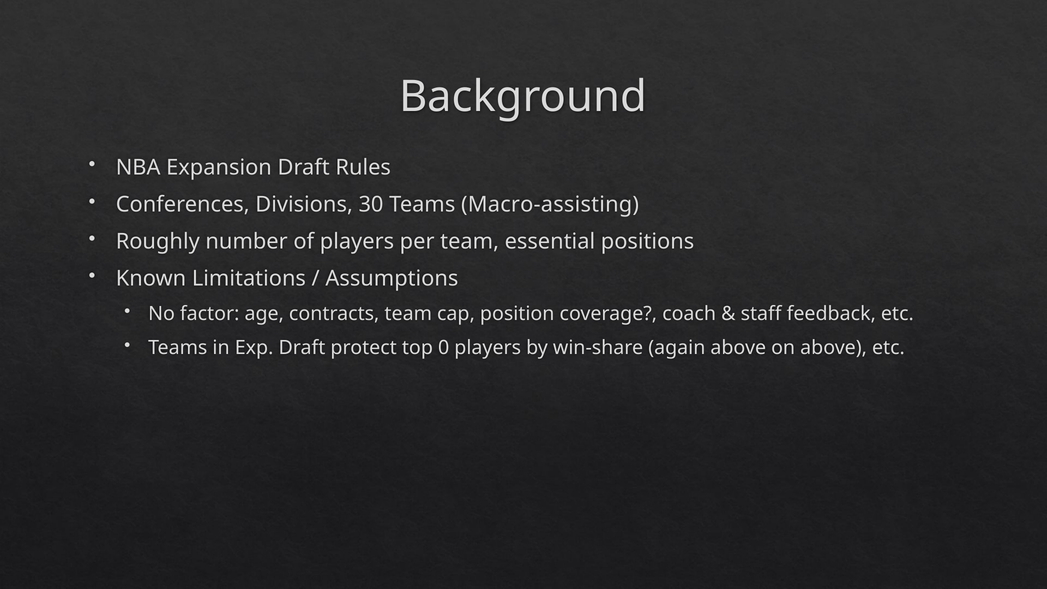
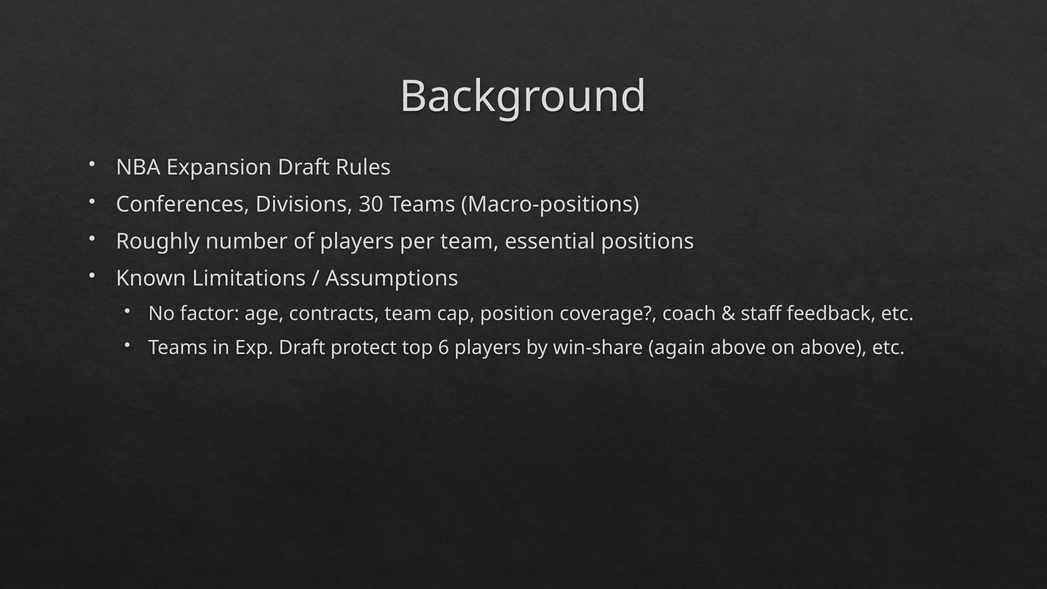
Macro-assisting: Macro-assisting -> Macro-positions (550, 204)
0: 0 -> 6 (444, 348)
